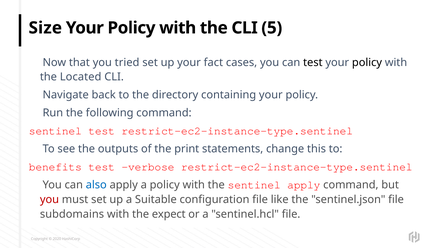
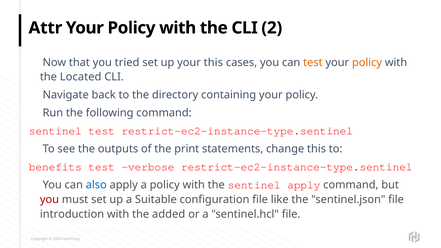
Size: Size -> Attr (45, 28)
5: 5 -> 2 (272, 28)
your fact: fact -> this (213, 62)
test colour: black -> orange (313, 62)
policy colour: black -> orange (367, 62)
subdomains: subdomains -> introduction (72, 214)
expect: expect -> added (169, 214)
